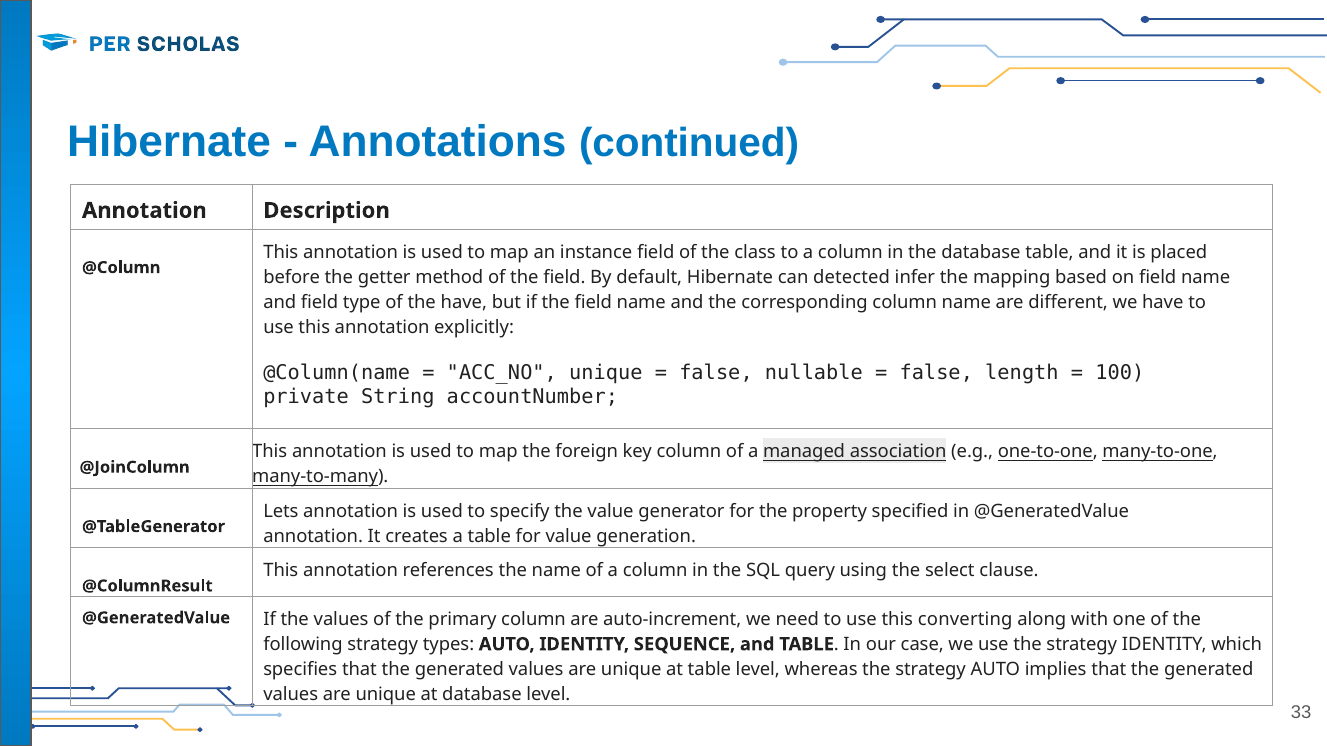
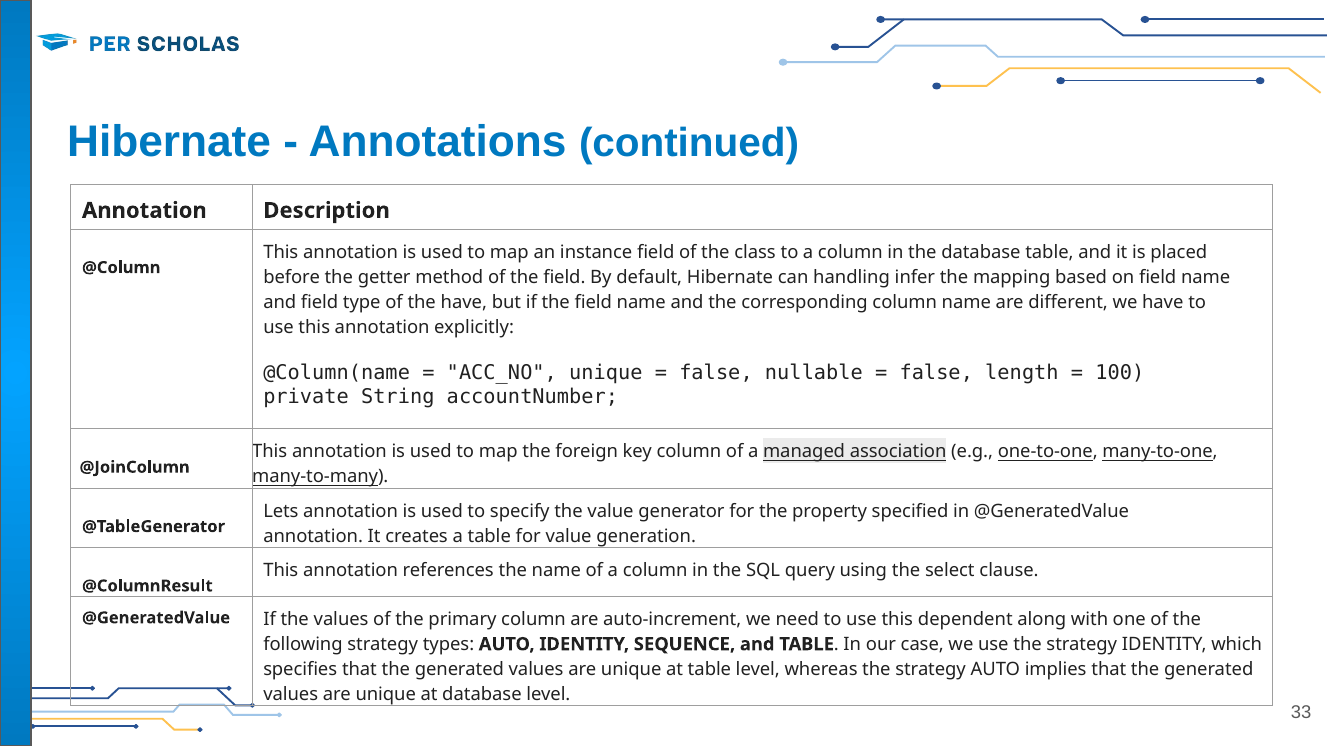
detected: detected -> handling (852, 277)
converting: converting -> dependent (965, 620)
